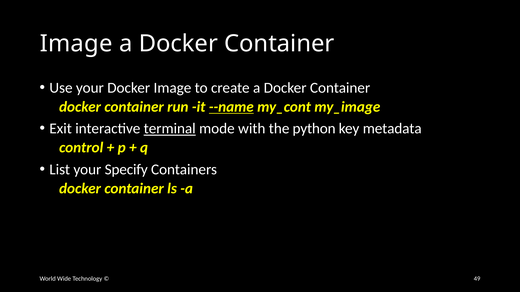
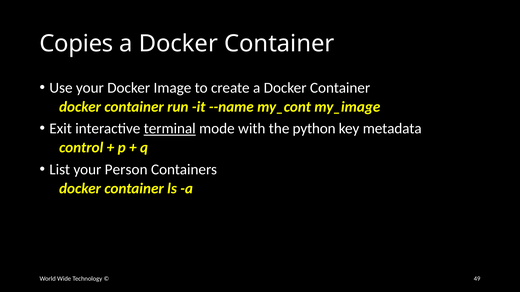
Image: Image -> Copies (76, 44)
--name underline: present -> none (231, 107)
Specify: Specify -> Person (126, 170)
